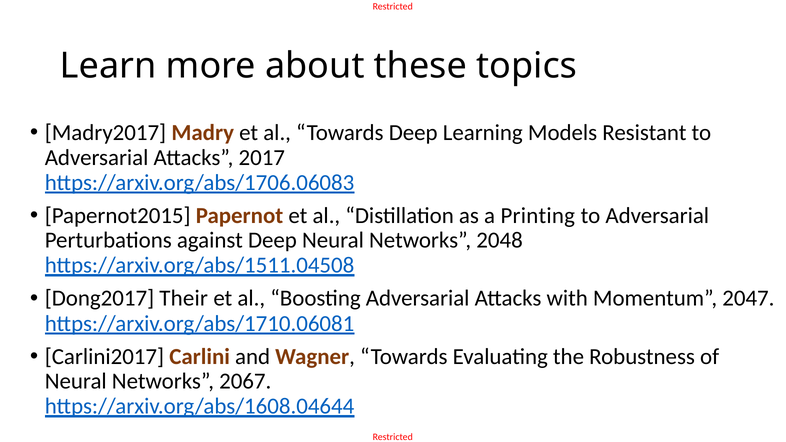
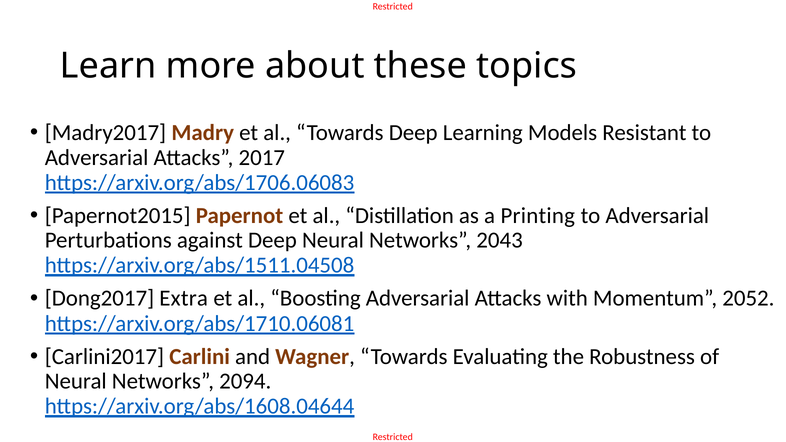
2048: 2048 -> 2043 (500, 240)
Their: Their -> Extra (184, 299)
2047: 2047 -> 2052 (748, 299)
2067: 2067 -> 2094 (245, 381)
